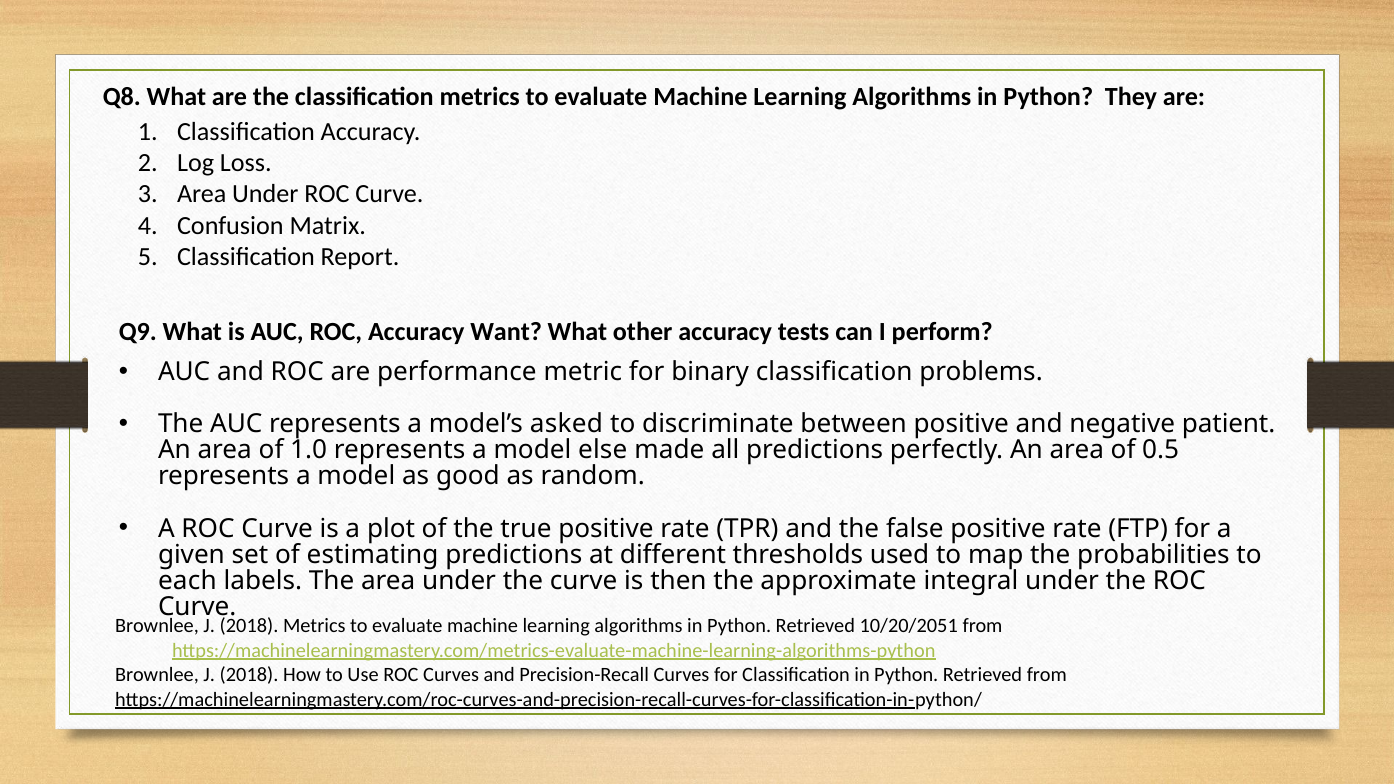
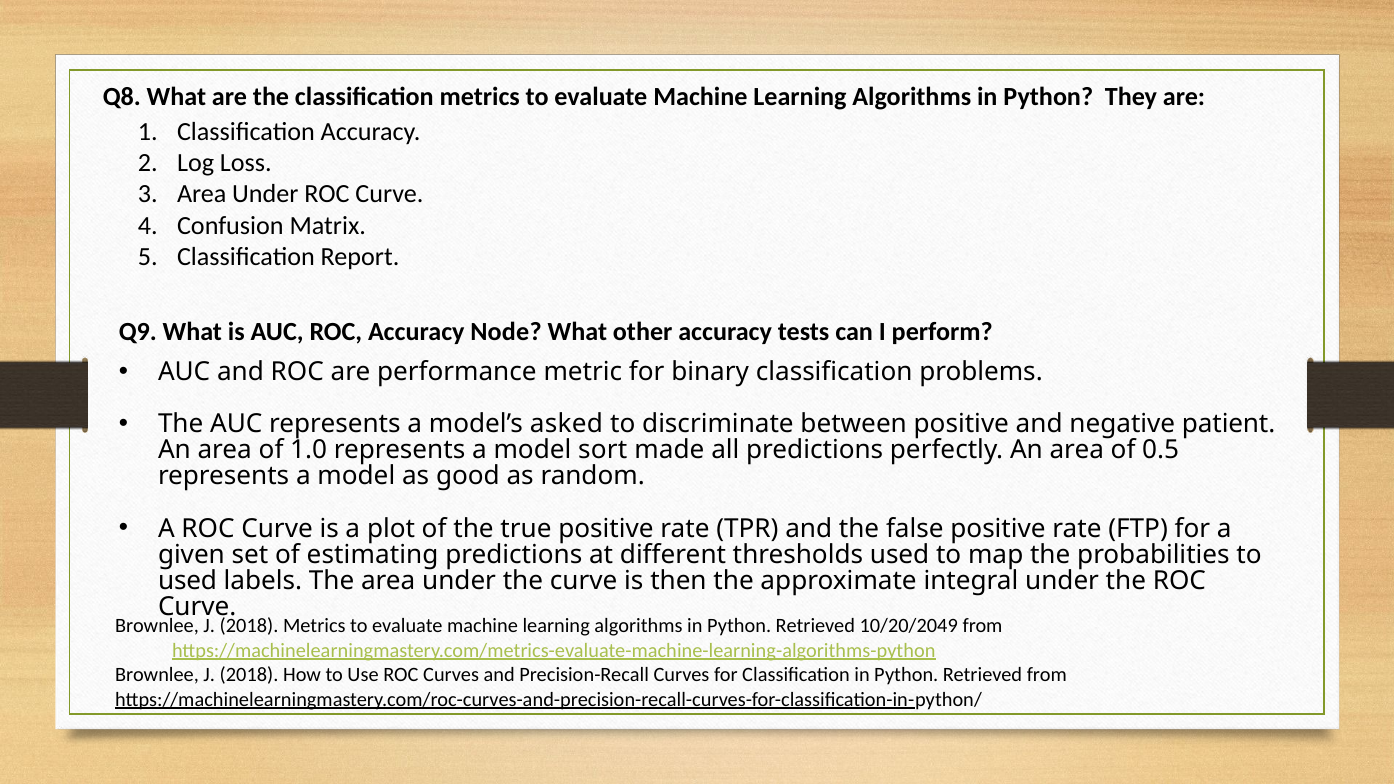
Want: Want -> Node (506, 332)
else: else -> sort (603, 450)
each: each -> used (188, 581)
10/20/2051: 10/20/2051 -> 10/20/2049 (909, 626)
